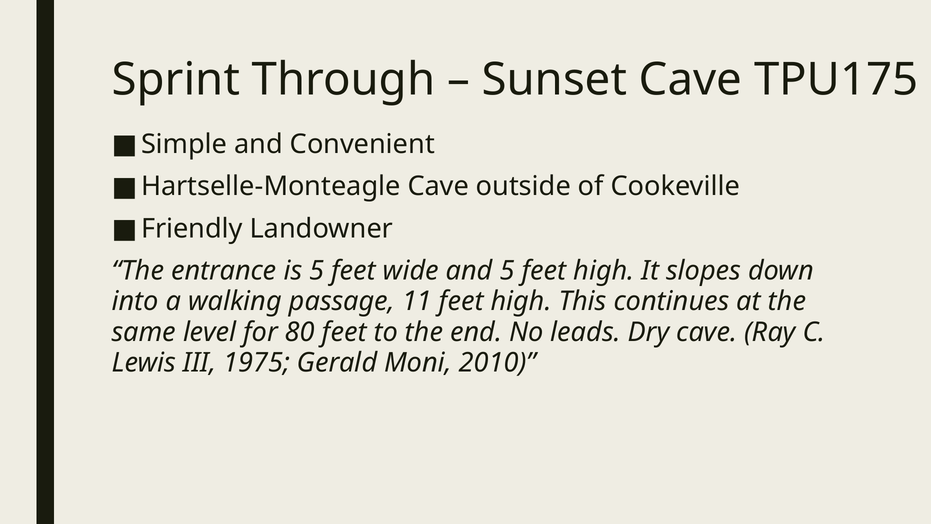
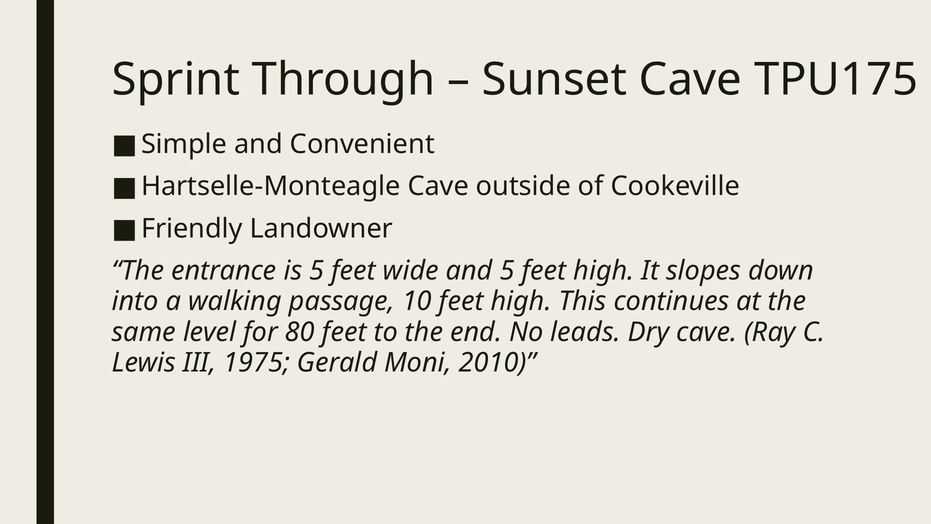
11: 11 -> 10 (417, 301)
